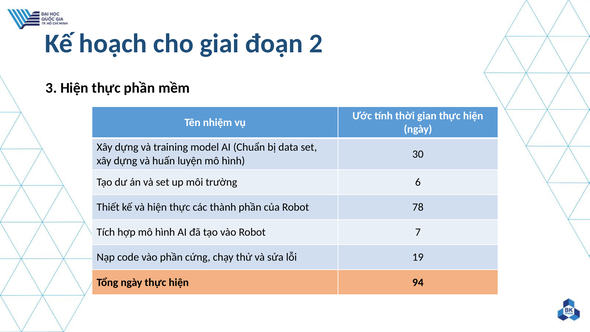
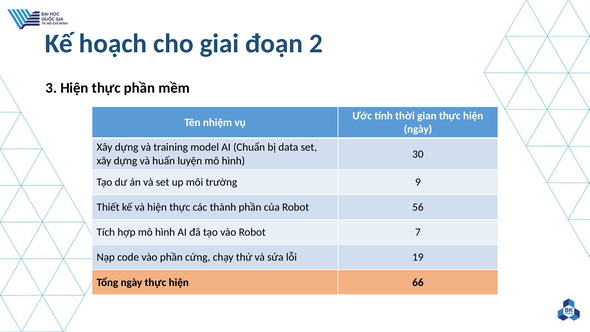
6: 6 -> 9 (418, 182)
78: 78 -> 56 (418, 207)
94: 94 -> 66 (418, 282)
